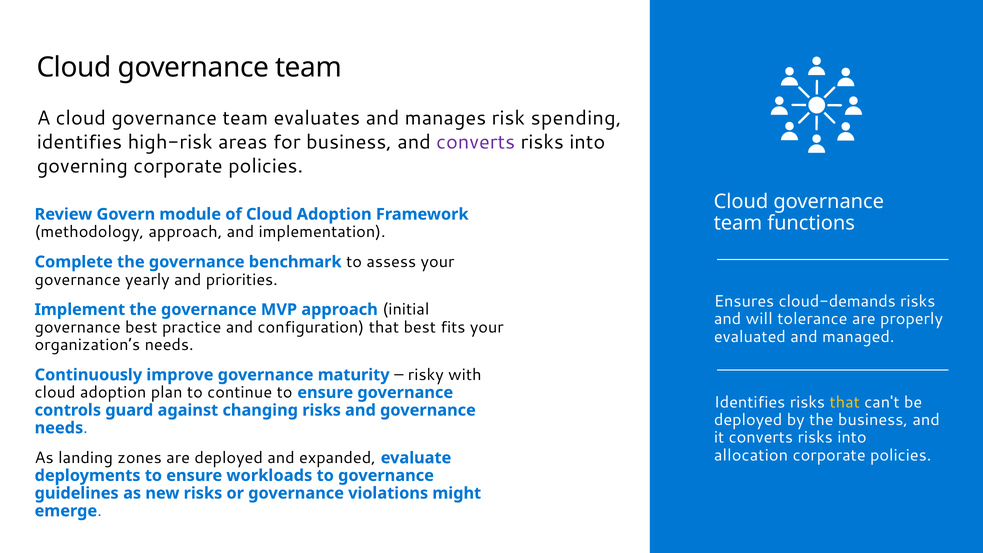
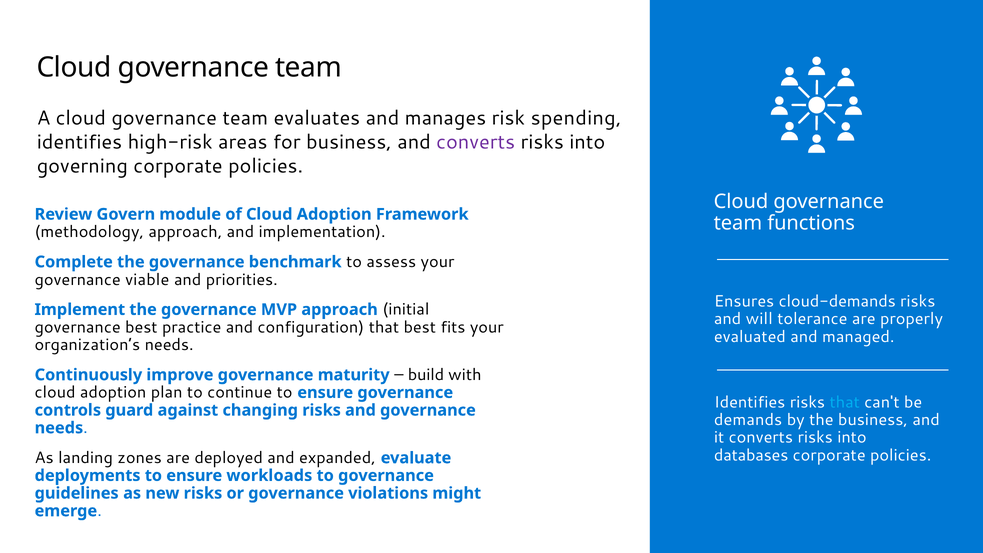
yearly: yearly -> viable (147, 280)
risky: risky -> build (426, 375)
that colour: yellow -> light blue (845, 402)
deployed: deployed -> demands (748, 420)
allocation: allocation -> databases (751, 455)
